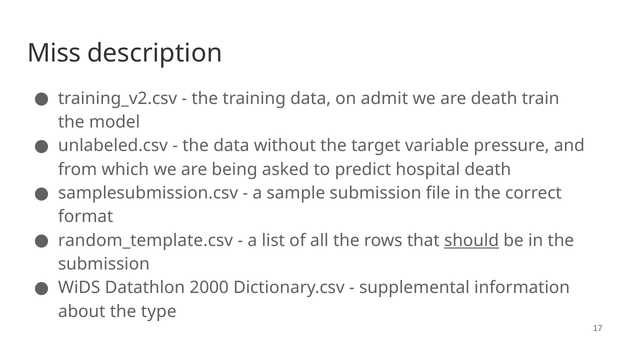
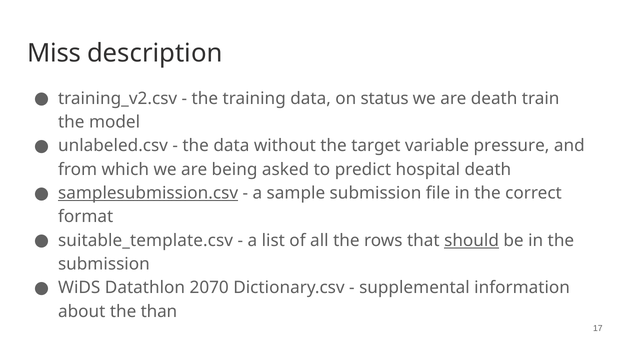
admit: admit -> status (385, 99)
samplesubmission.csv underline: none -> present (148, 193)
random_template.csv: random_template.csv -> suitable_template.csv (146, 240)
2000: 2000 -> 2070 (209, 288)
type: type -> than (159, 311)
